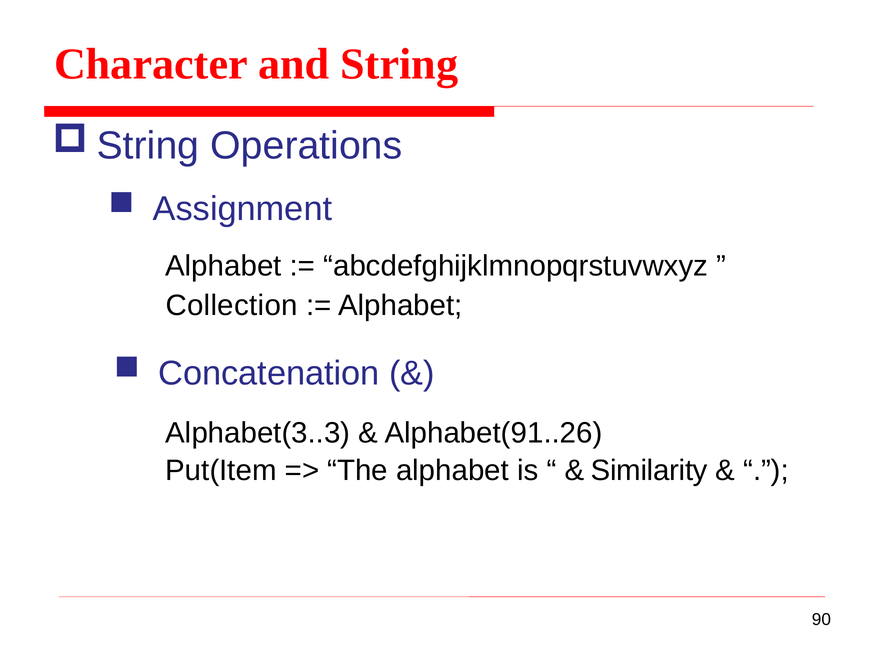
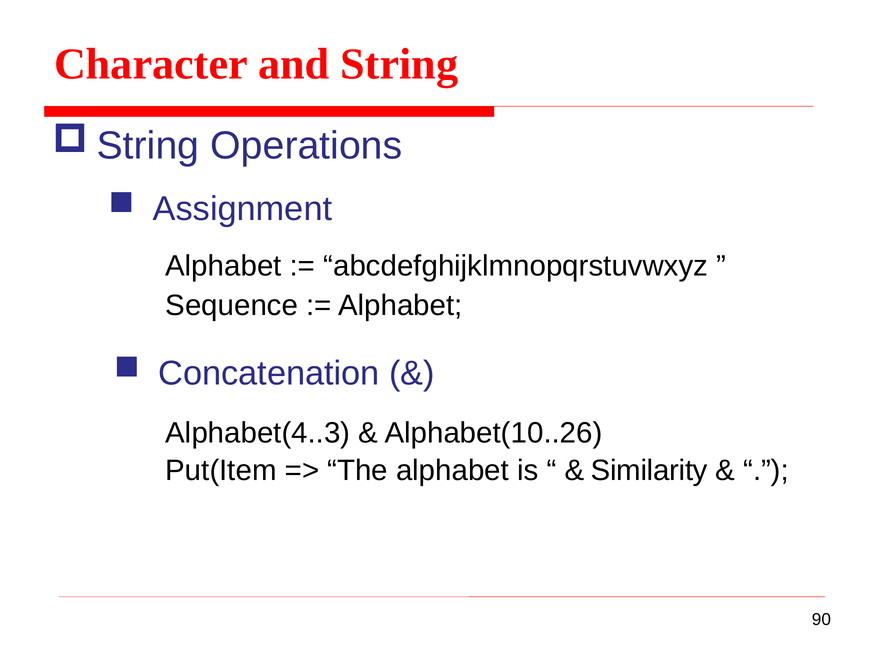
Collection: Collection -> Sequence (232, 305)
Alphabet(3..3: Alphabet(3..3 -> Alphabet(4..3 (258, 433)
Alphabet(91..26: Alphabet(91..26 -> Alphabet(10..26 (494, 433)
